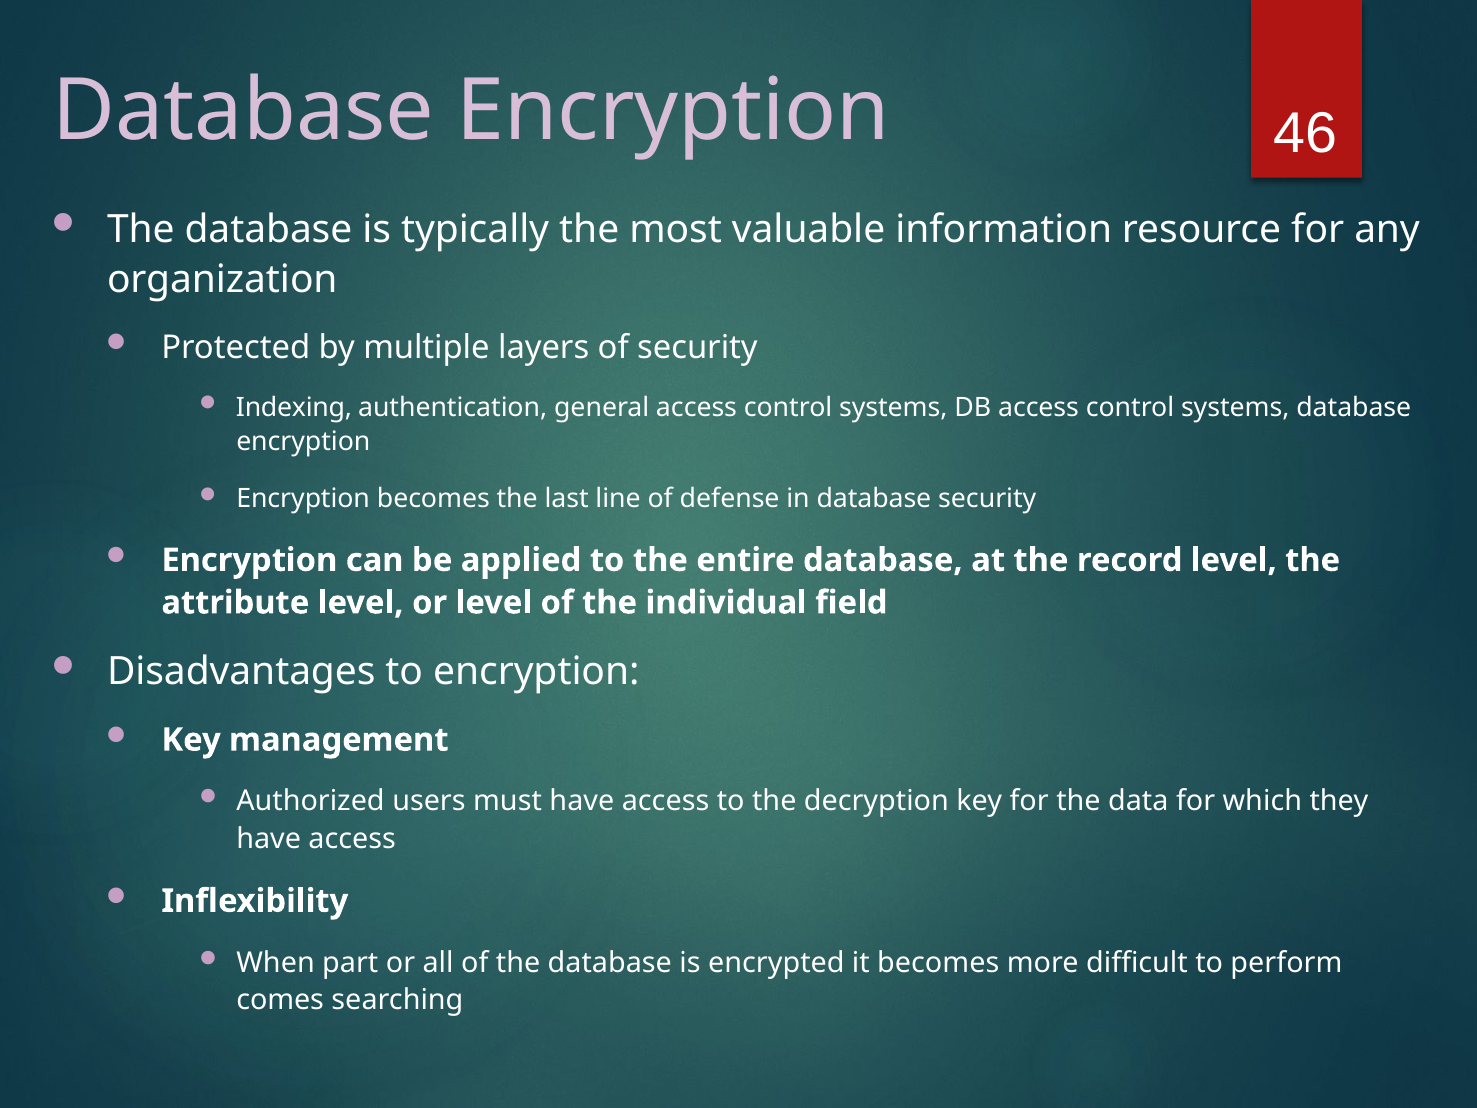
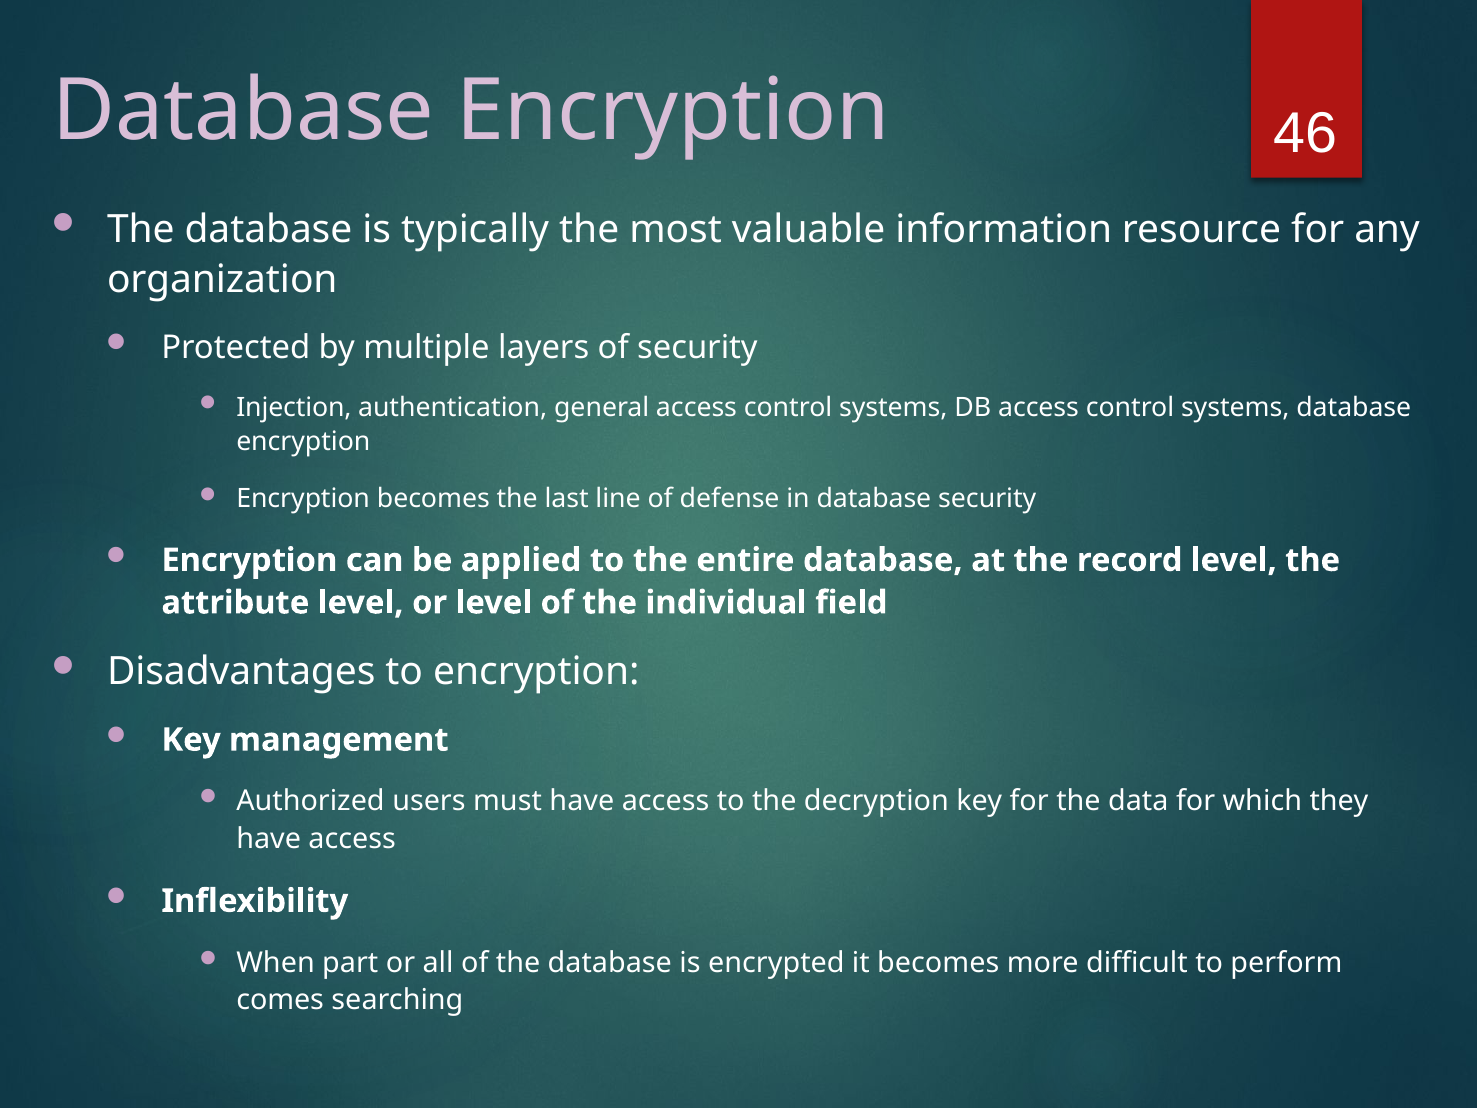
Indexing: Indexing -> Injection (294, 407)
